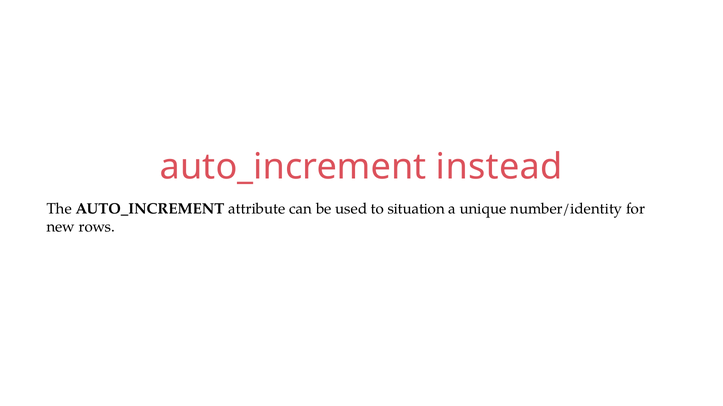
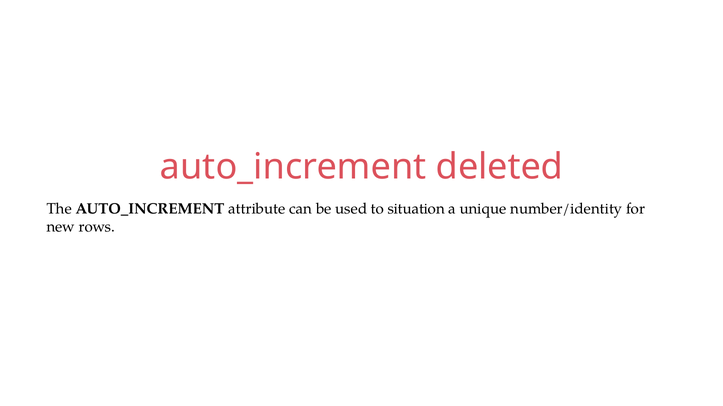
instead: instead -> deleted (499, 167)
